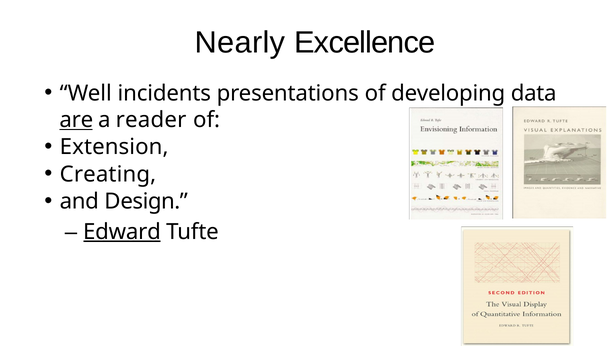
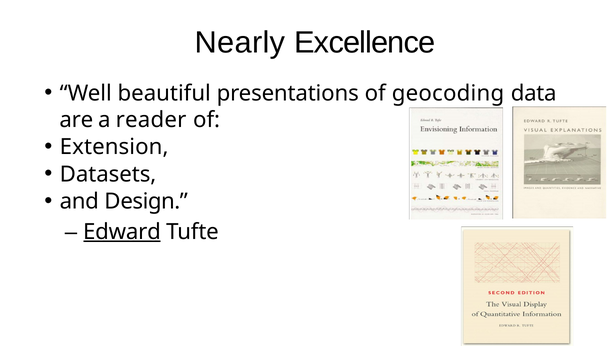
incidents: incidents -> beautiful (164, 93)
developing: developing -> geocoding (448, 93)
are underline: present -> none (76, 120)
Creating: Creating -> Datasets (108, 175)
